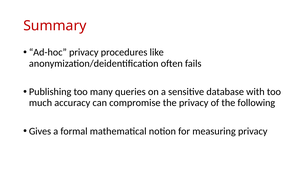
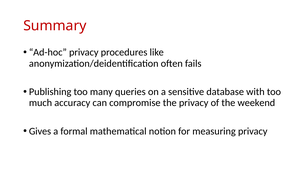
following: following -> weekend (256, 103)
